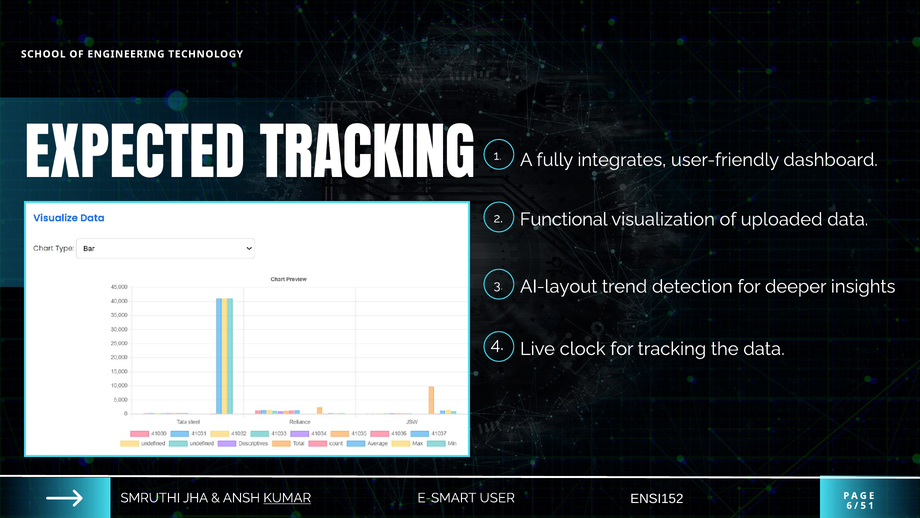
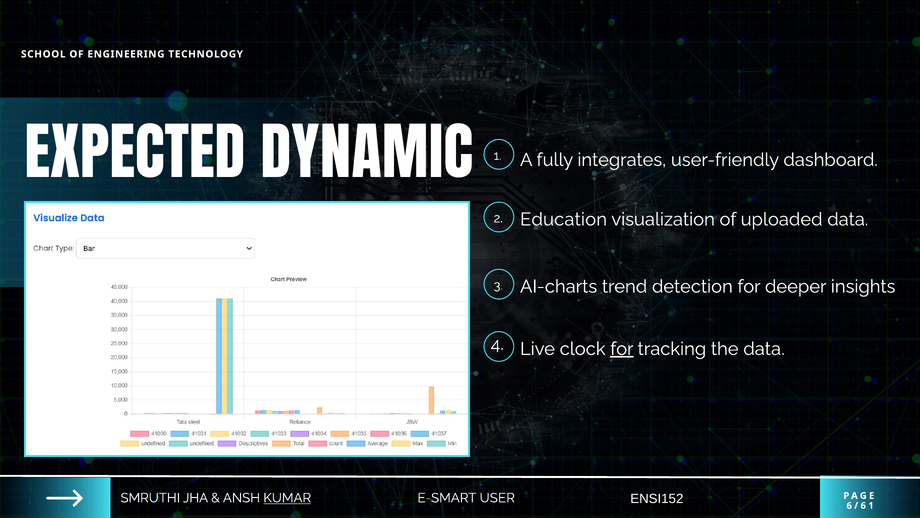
EXPECTED TRACKING: TRACKING -> DYNAMIC (367, 157)
Functional: Functional -> Education (564, 219)
AI-layout: AI-layout -> AI-charts (559, 286)
for underline: none -> present (622, 349)
5: 5 -> 6 (863, 505)
